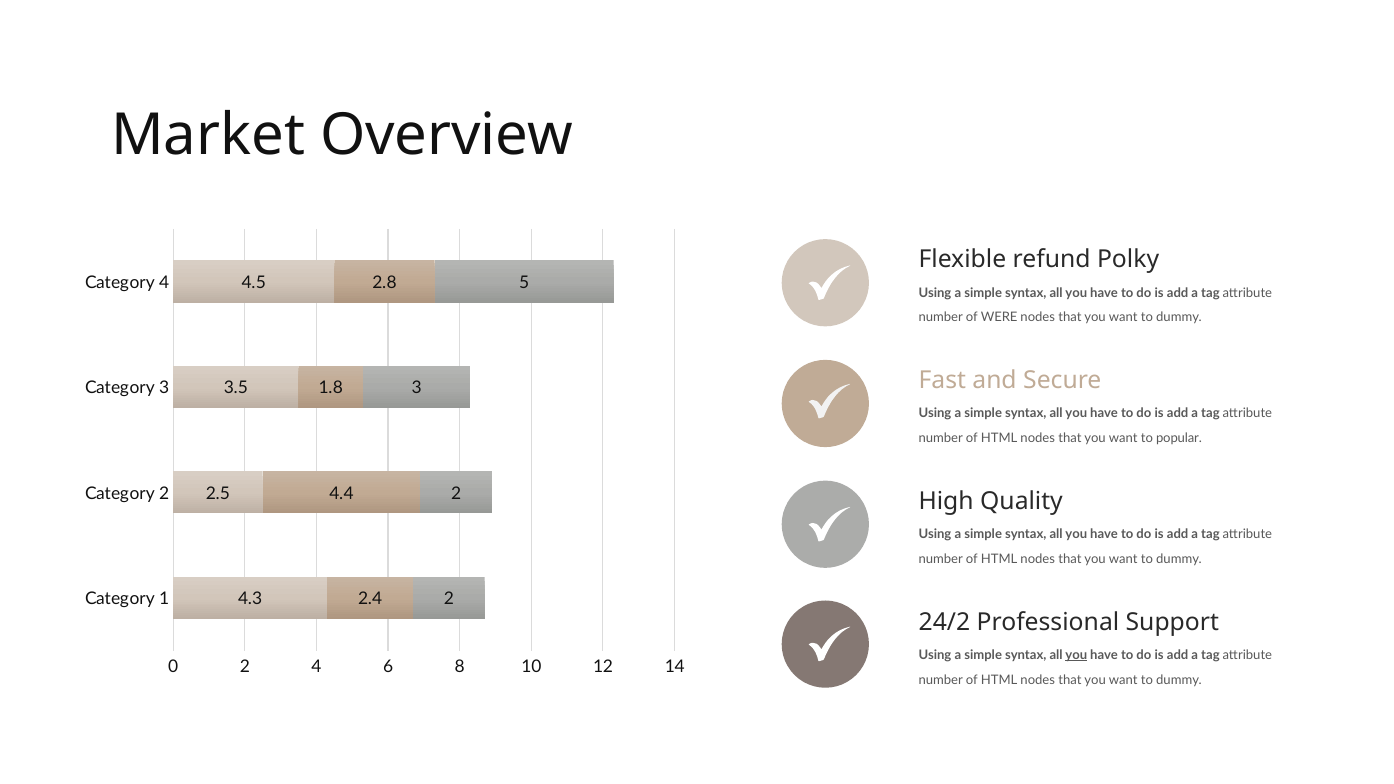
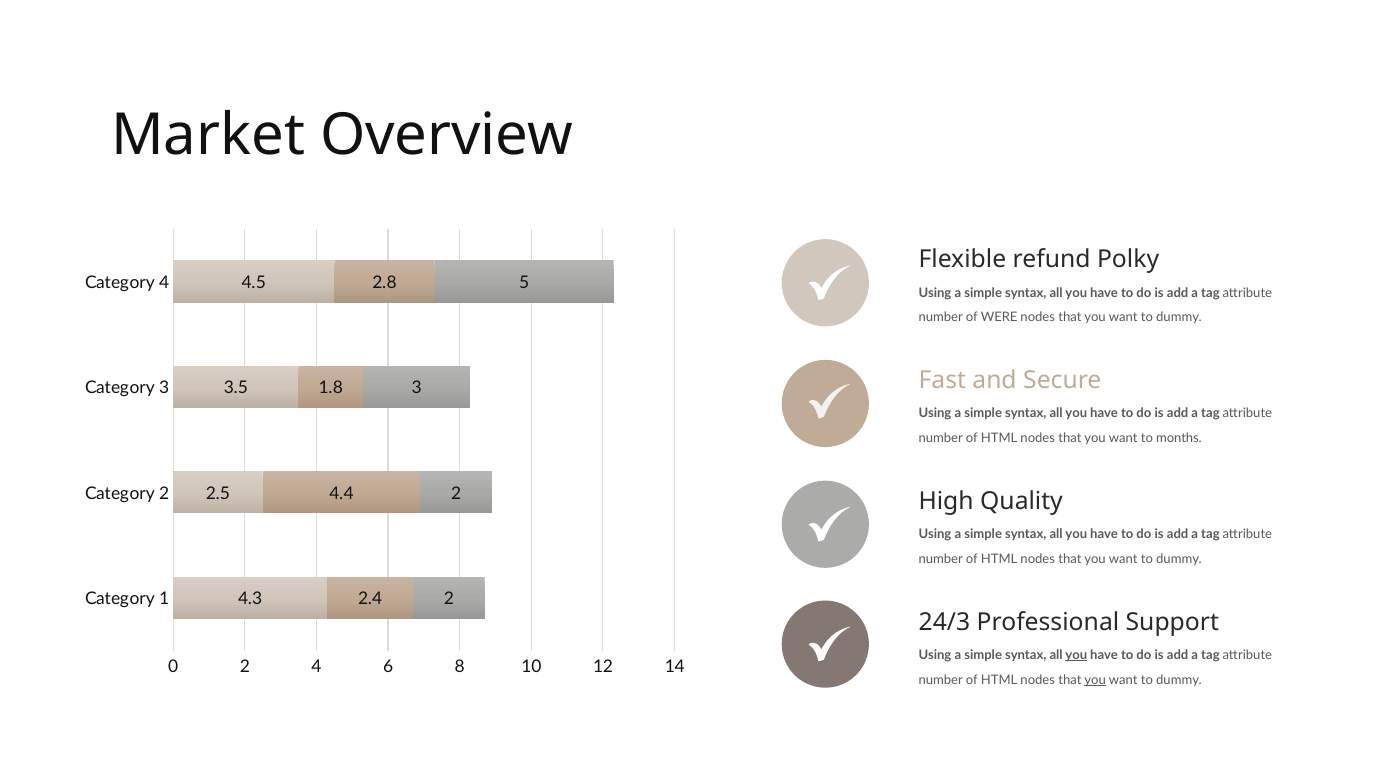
popular: popular -> months (1179, 438)
24/2: 24/2 -> 24/3 (944, 622)
you underline: none -> present (1095, 680)
